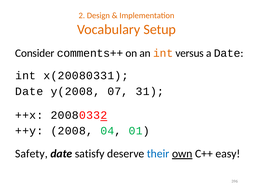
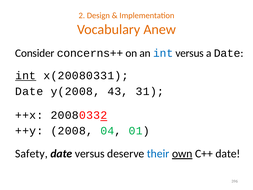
Setup: Setup -> Anew (160, 29)
comments++: comments++ -> concerns++ (90, 53)
int colour: orange -> blue (163, 53)
int underline: none -> present (26, 76)
07: 07 -> 43 (118, 91)
date satisfy: satisfy -> versus (90, 153)
C++ easy: easy -> date (228, 153)
